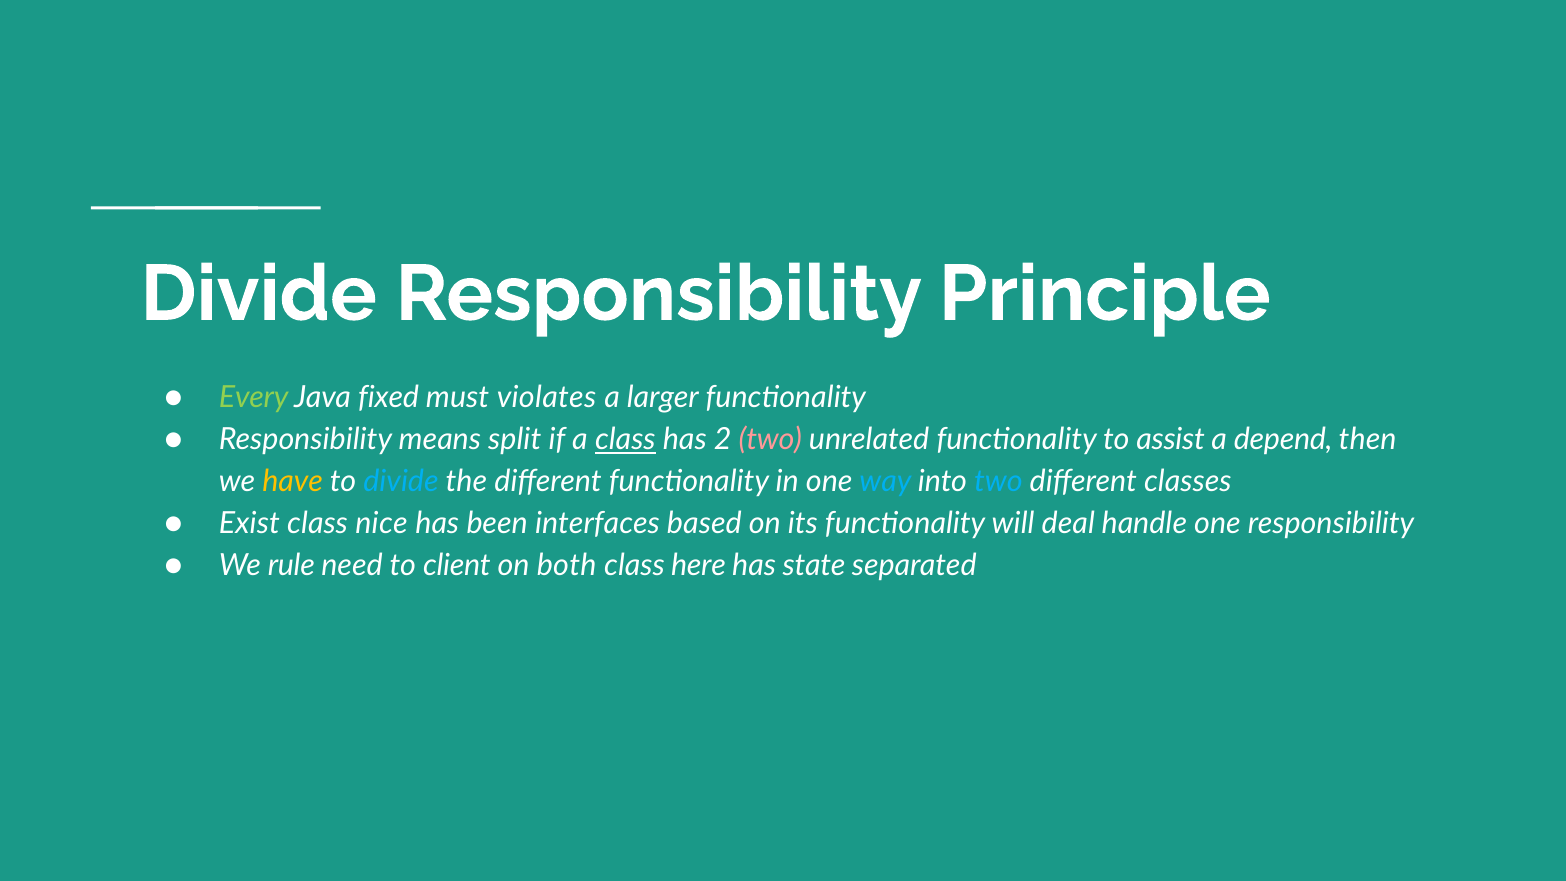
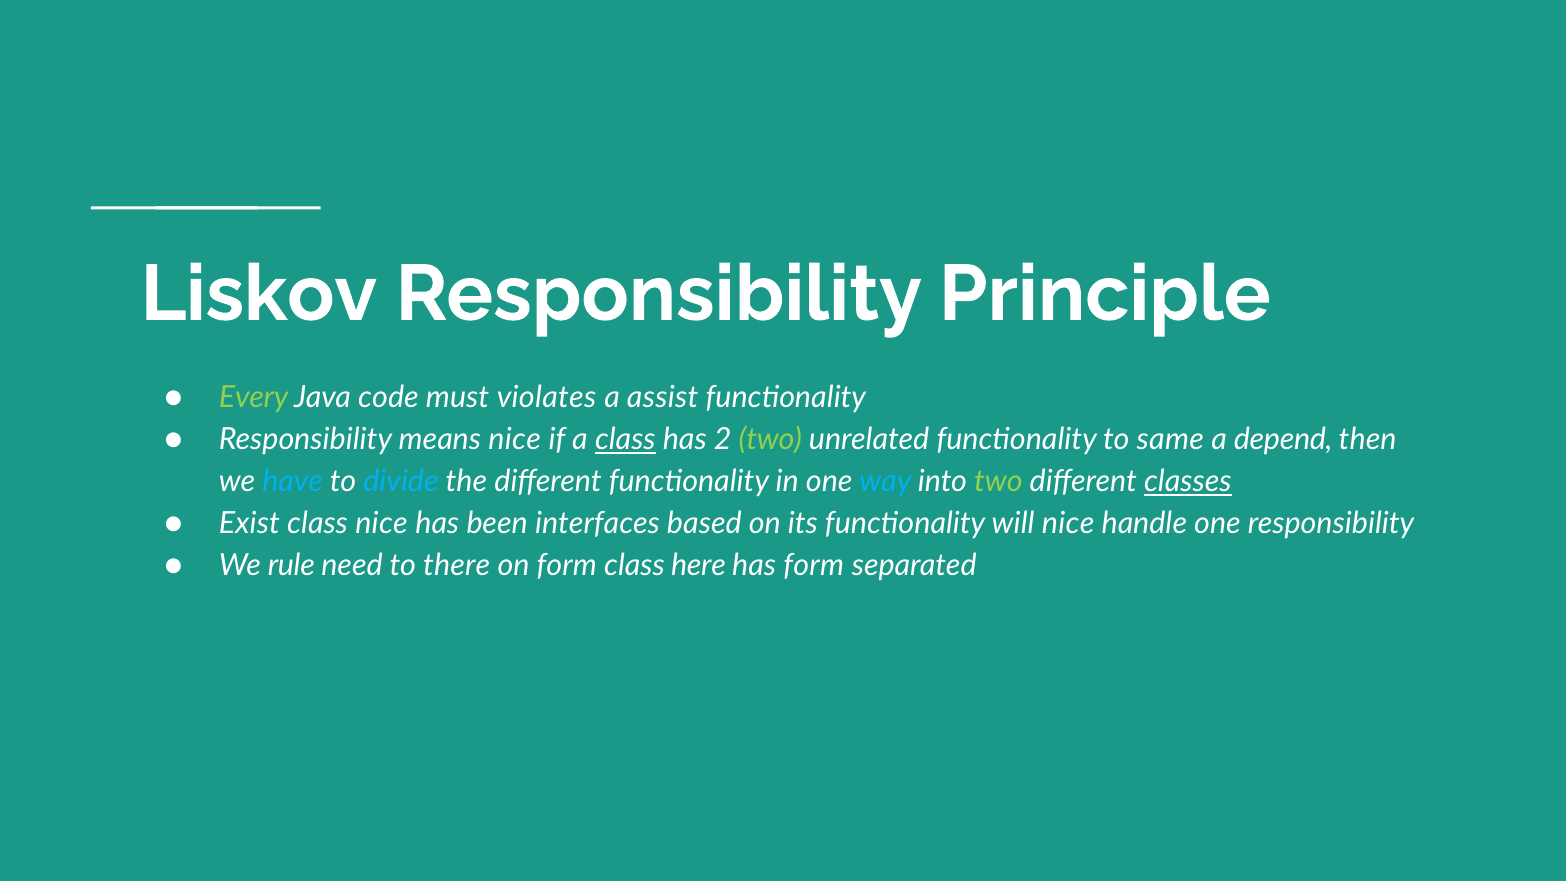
Divide: Divide -> Liskov (259, 294)
fixed: fixed -> code (388, 398)
larger: larger -> assist (663, 398)
means split: split -> nice (515, 440)
two colour: pink -> light green (770, 440)
assist: assist -> same (1170, 440)
have colour: yellow -> light blue (293, 482)
two colour: light blue -> light green (998, 482)
classes underline: none -> present (1188, 482)
will deal: deal -> nice (1068, 523)
client: client -> there (457, 565)
on both: both -> form (567, 565)
has state: state -> form (814, 565)
